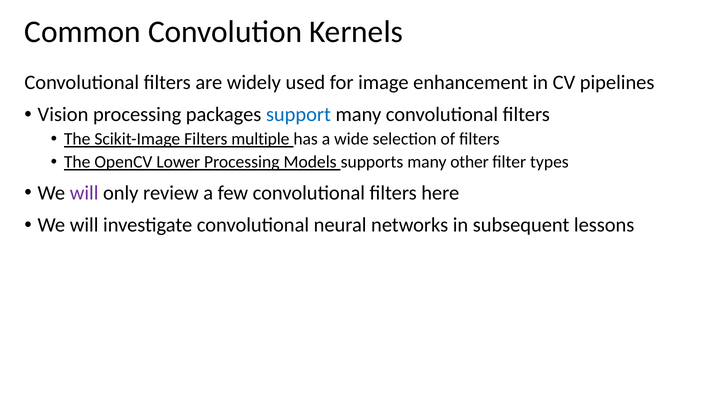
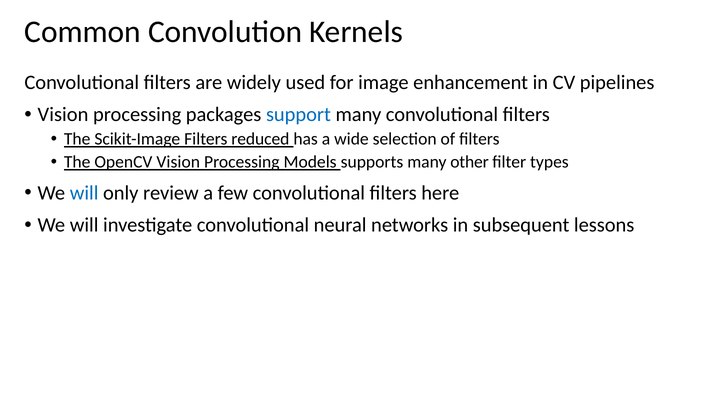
multiple: multiple -> reduced (260, 139)
OpenCV Lower: Lower -> Vision (178, 162)
will colour: purple -> blue (84, 193)
